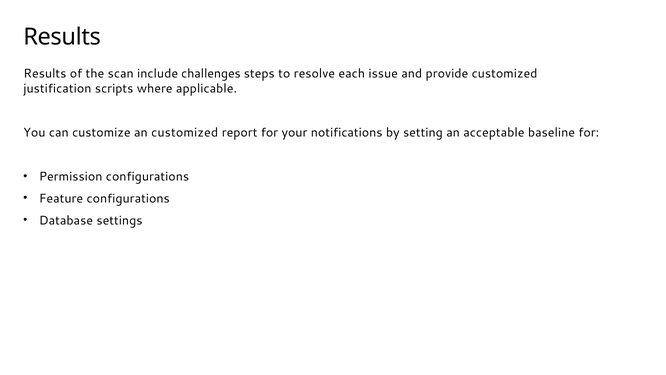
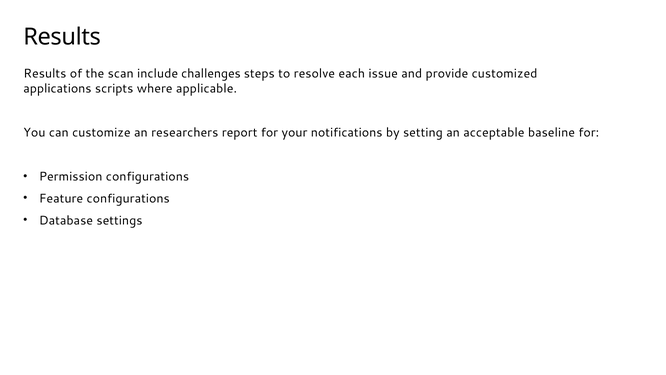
justification: justification -> applications (57, 89)
an customized: customized -> researchers (185, 132)
